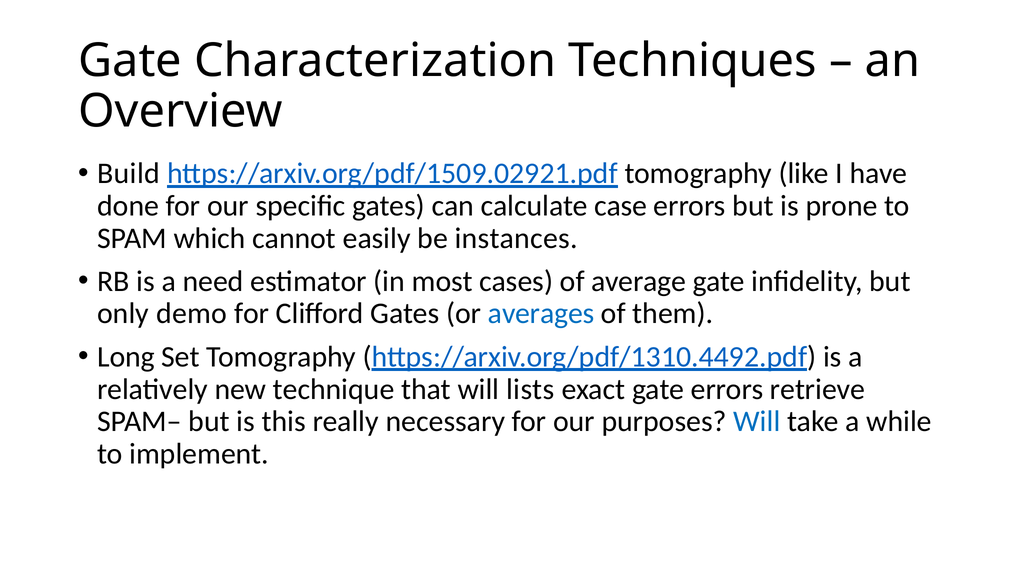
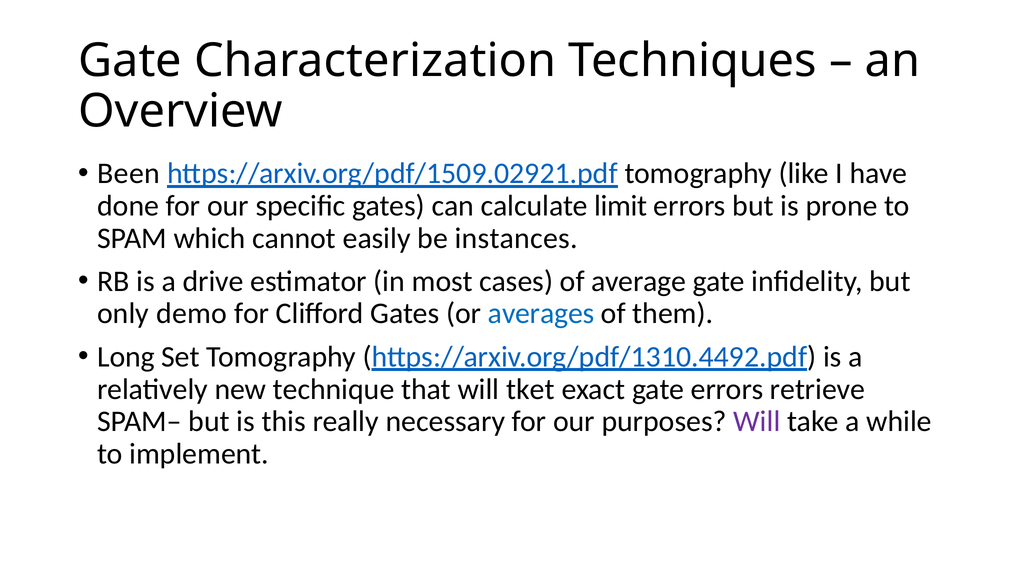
Build: Build -> Been (129, 174)
case: case -> limit (621, 206)
need: need -> drive (213, 281)
lists: lists -> tket (530, 389)
Will colour: blue -> purple (757, 421)
